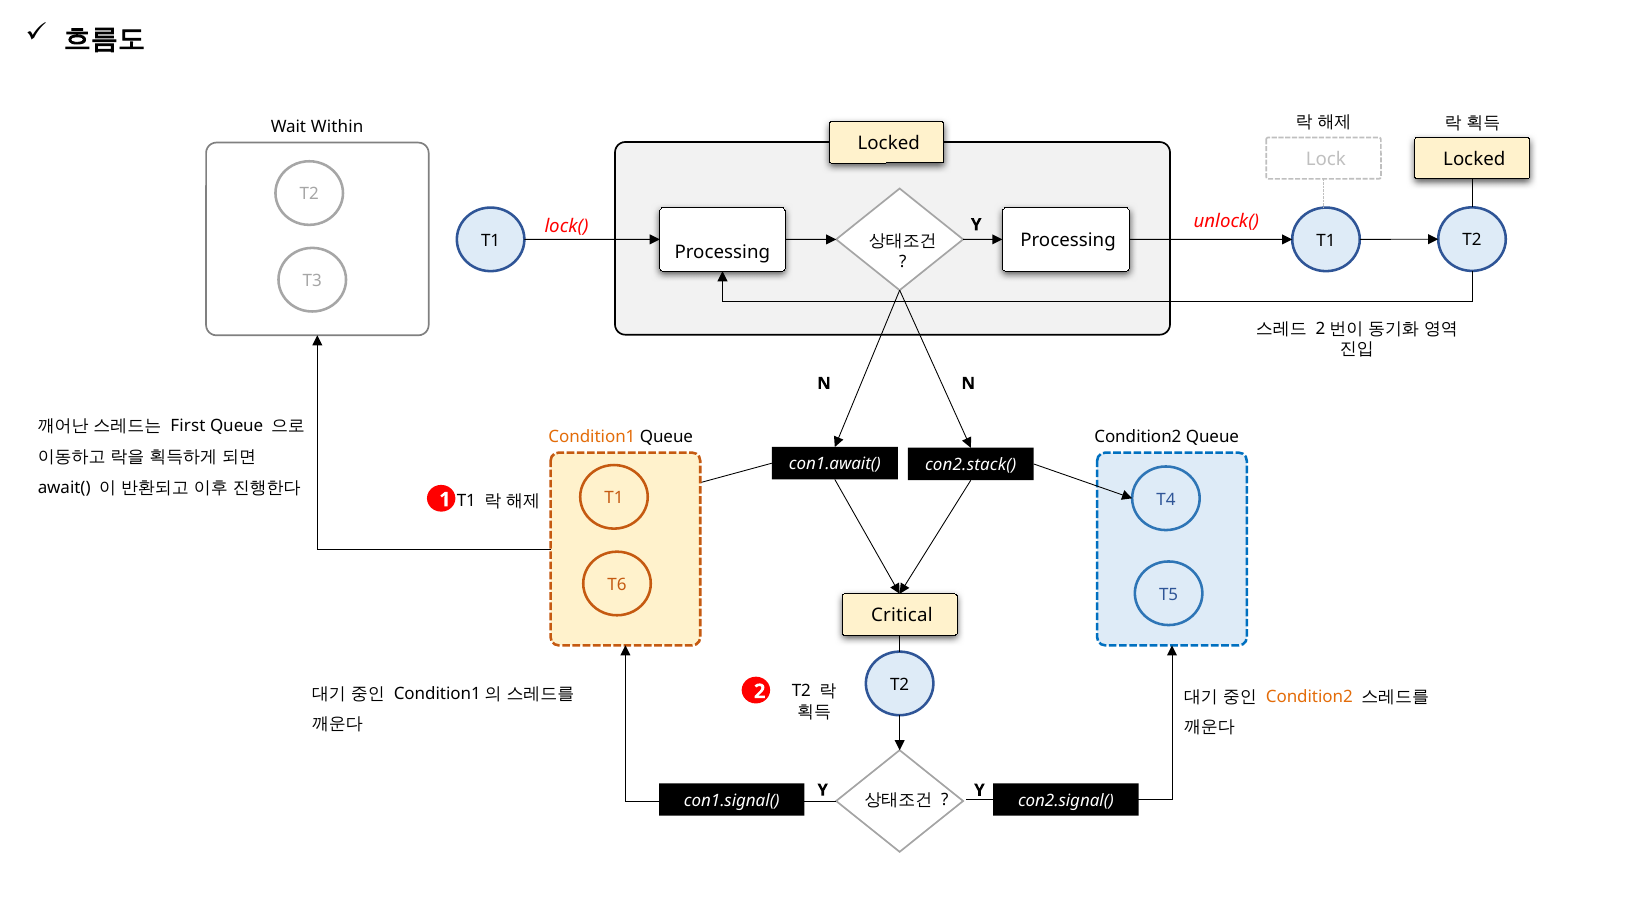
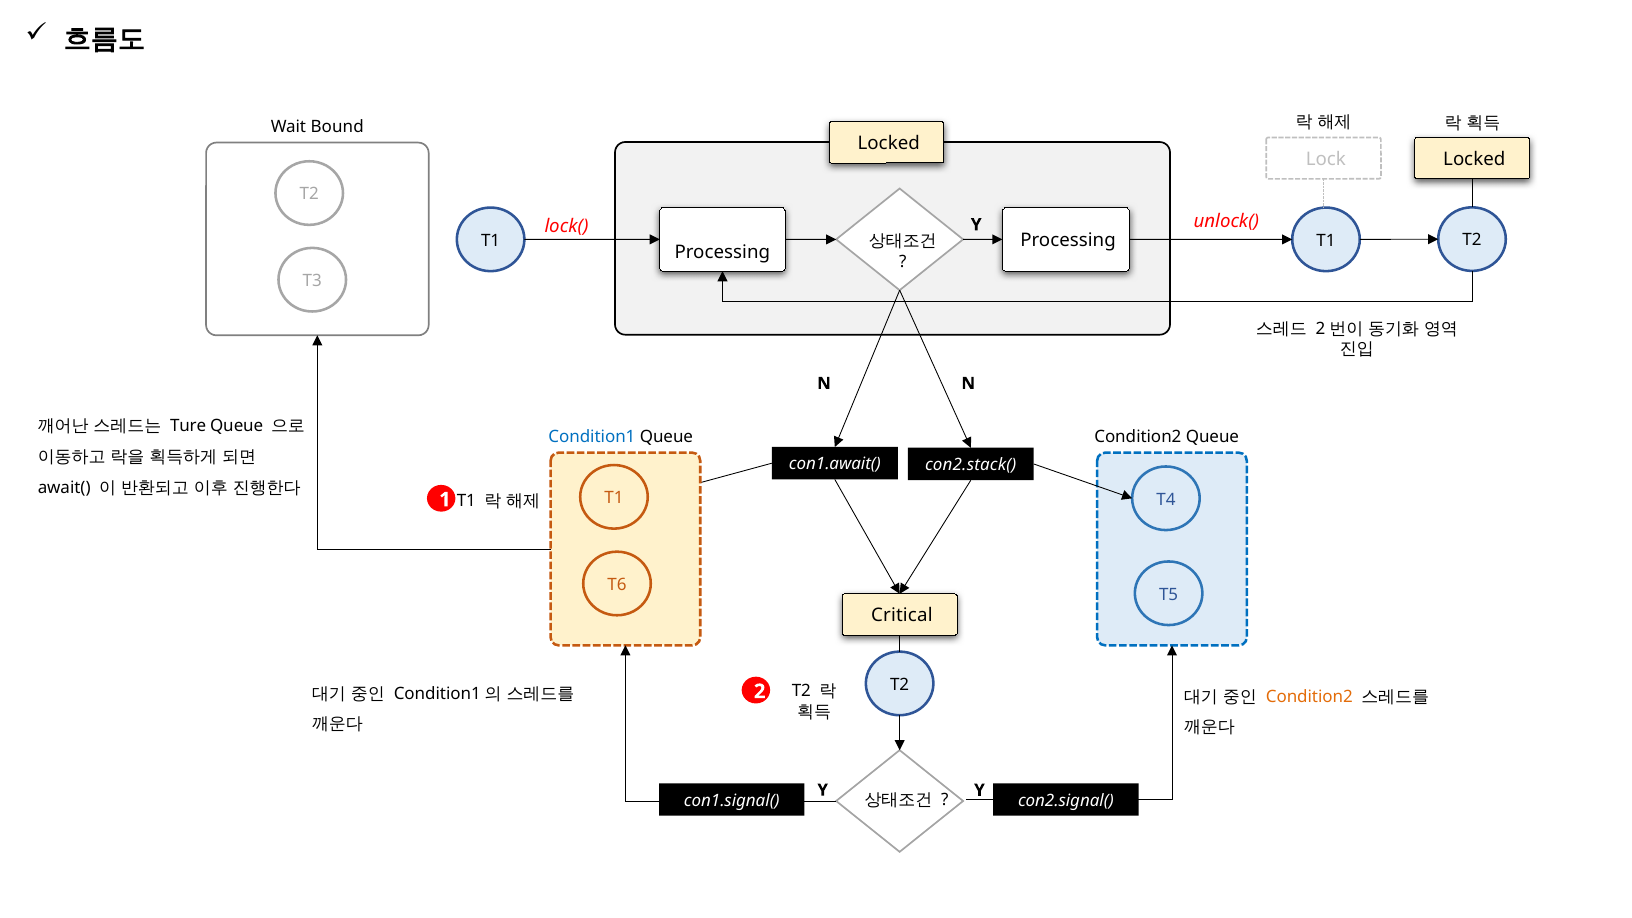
Within: Within -> Bound (337, 127)
First: First -> Ture (188, 426)
Condition1 colour: orange -> blue (592, 437)
